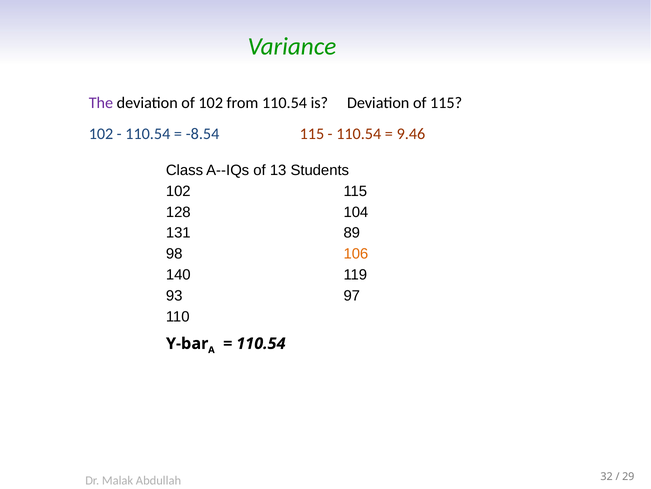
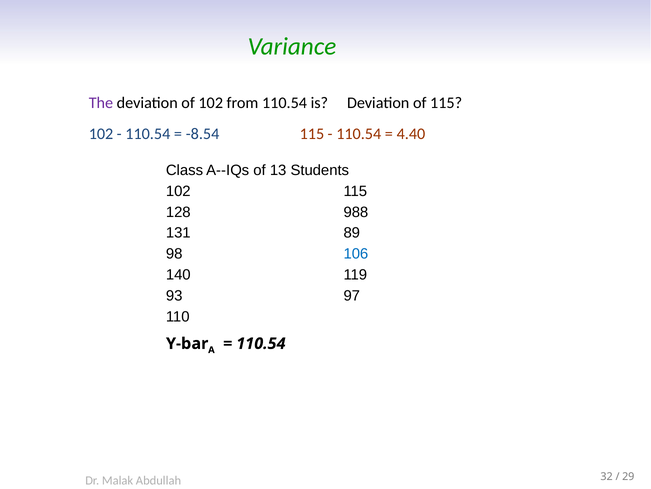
9.46: 9.46 -> 4.40 (411, 134)
104: 104 -> 988 (356, 212)
106 colour: orange -> blue (356, 254)
